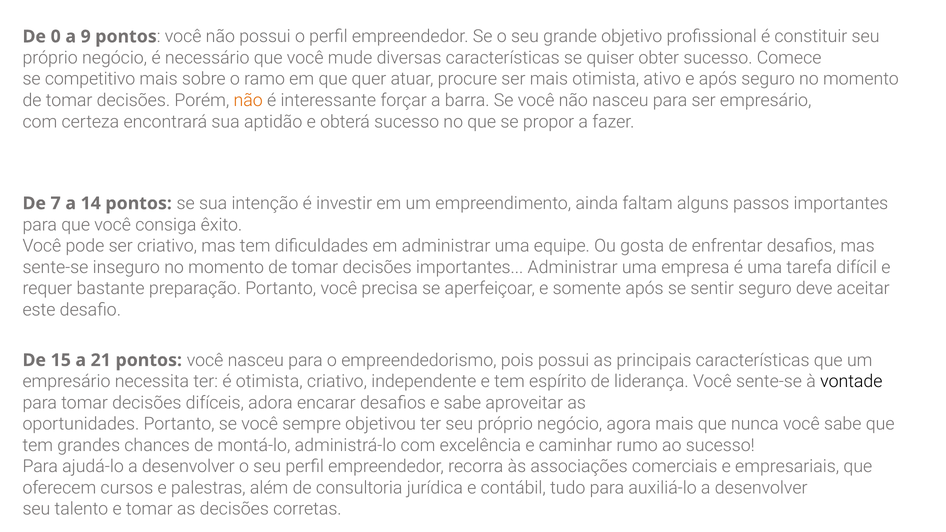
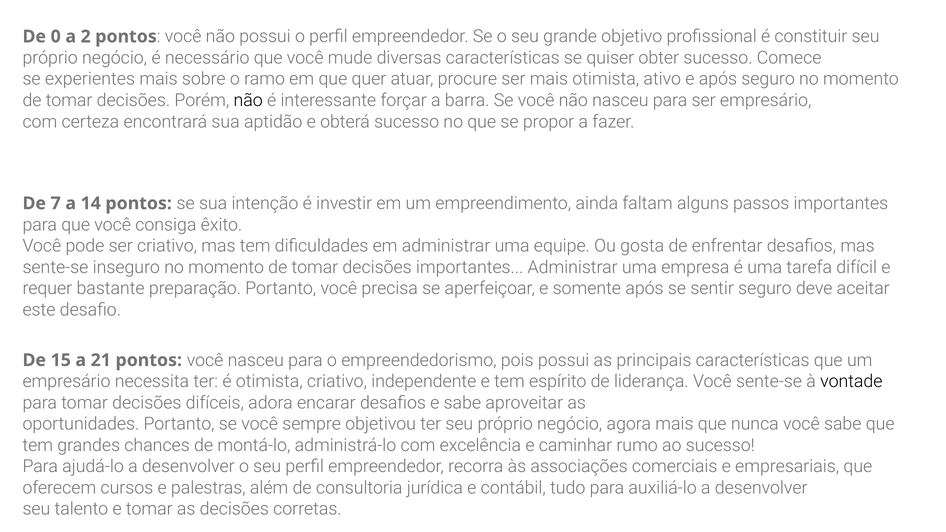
9: 9 -> 2 (86, 37)
competitivo: competitivo -> experientes (90, 79)
não colour: orange -> black (248, 100)
